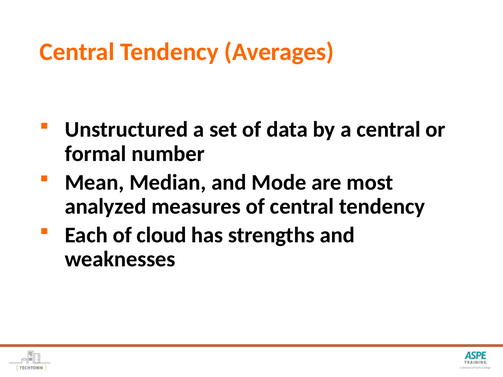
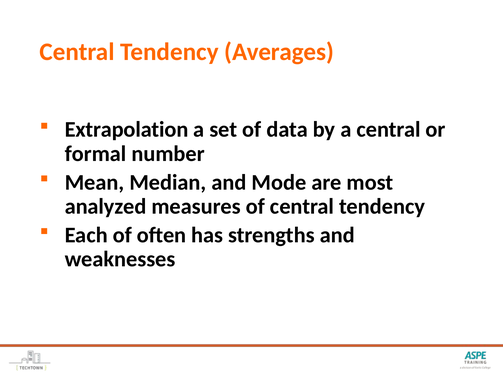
Unstructured: Unstructured -> Extrapolation (127, 130)
cloud: cloud -> often (162, 235)
